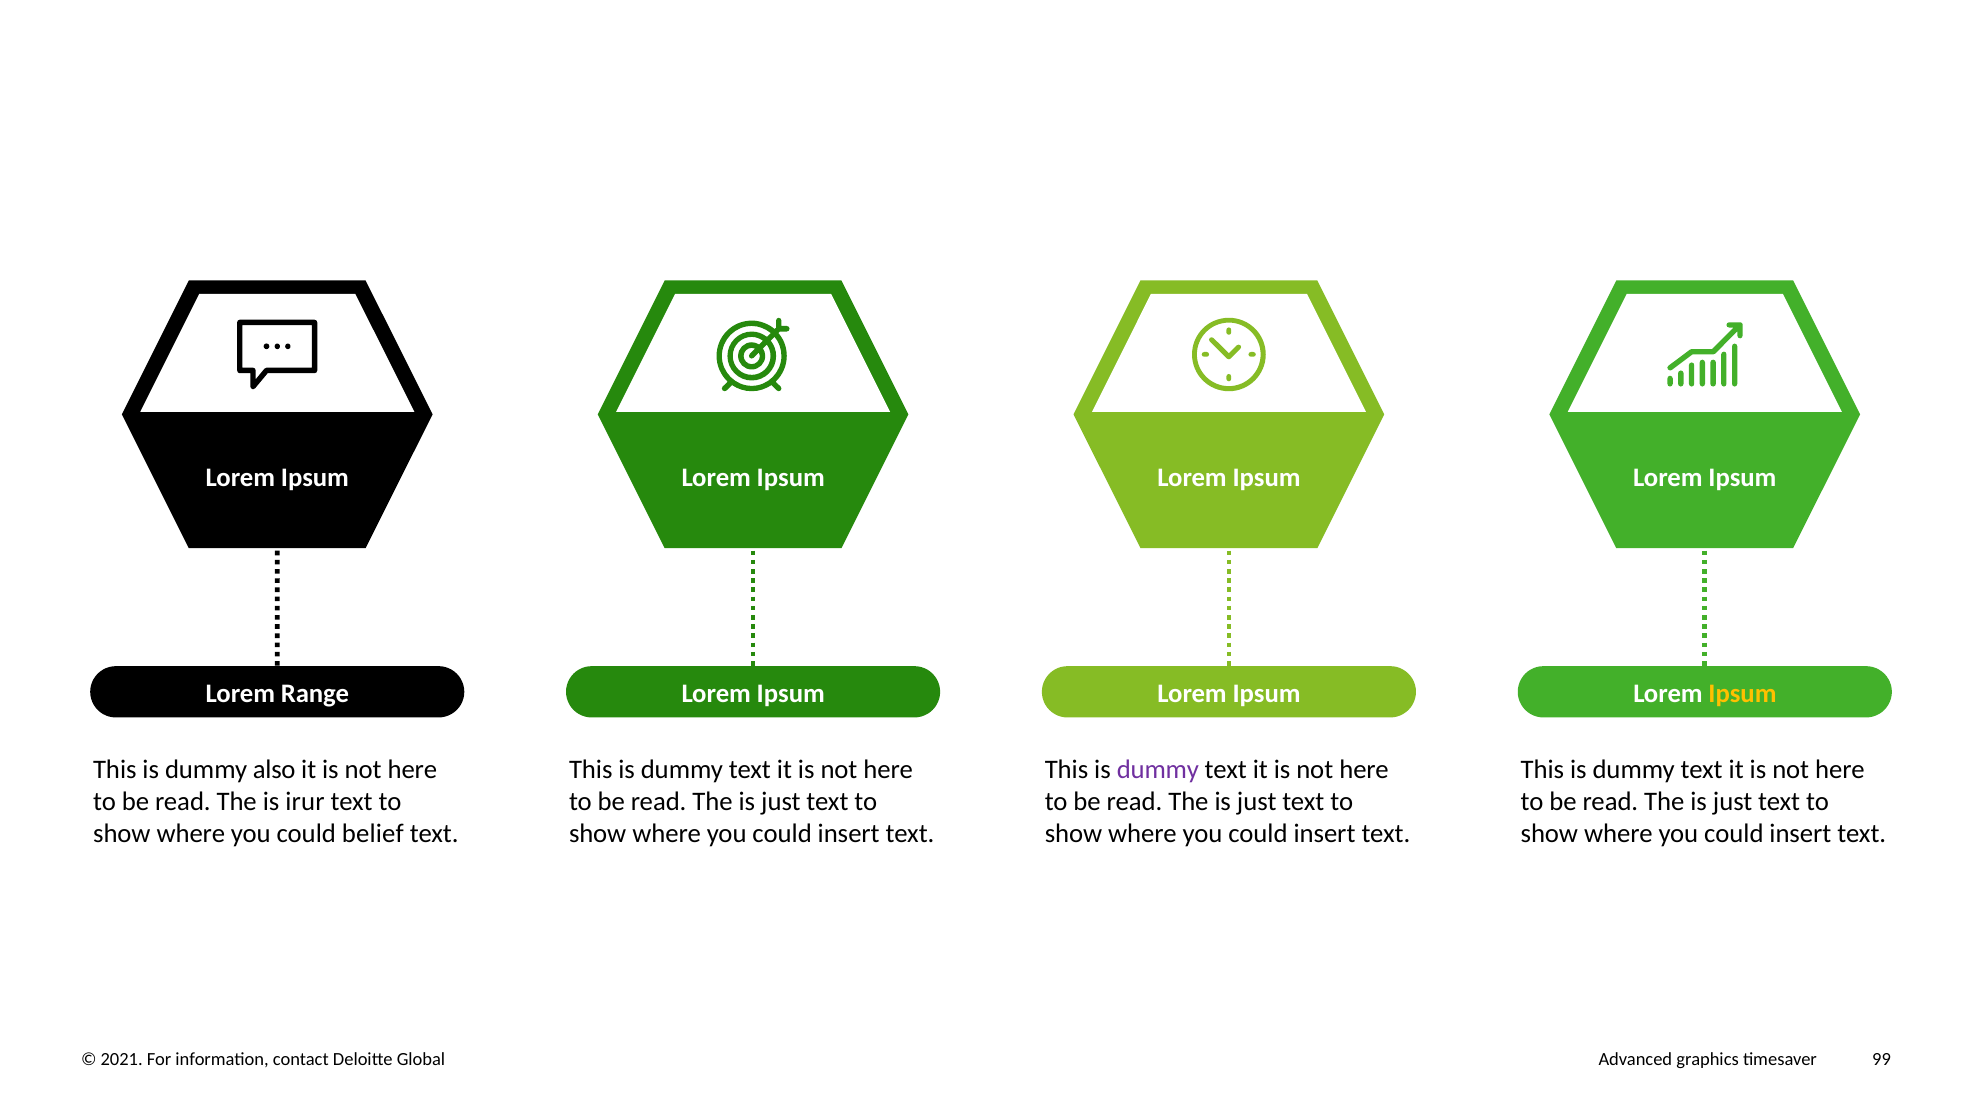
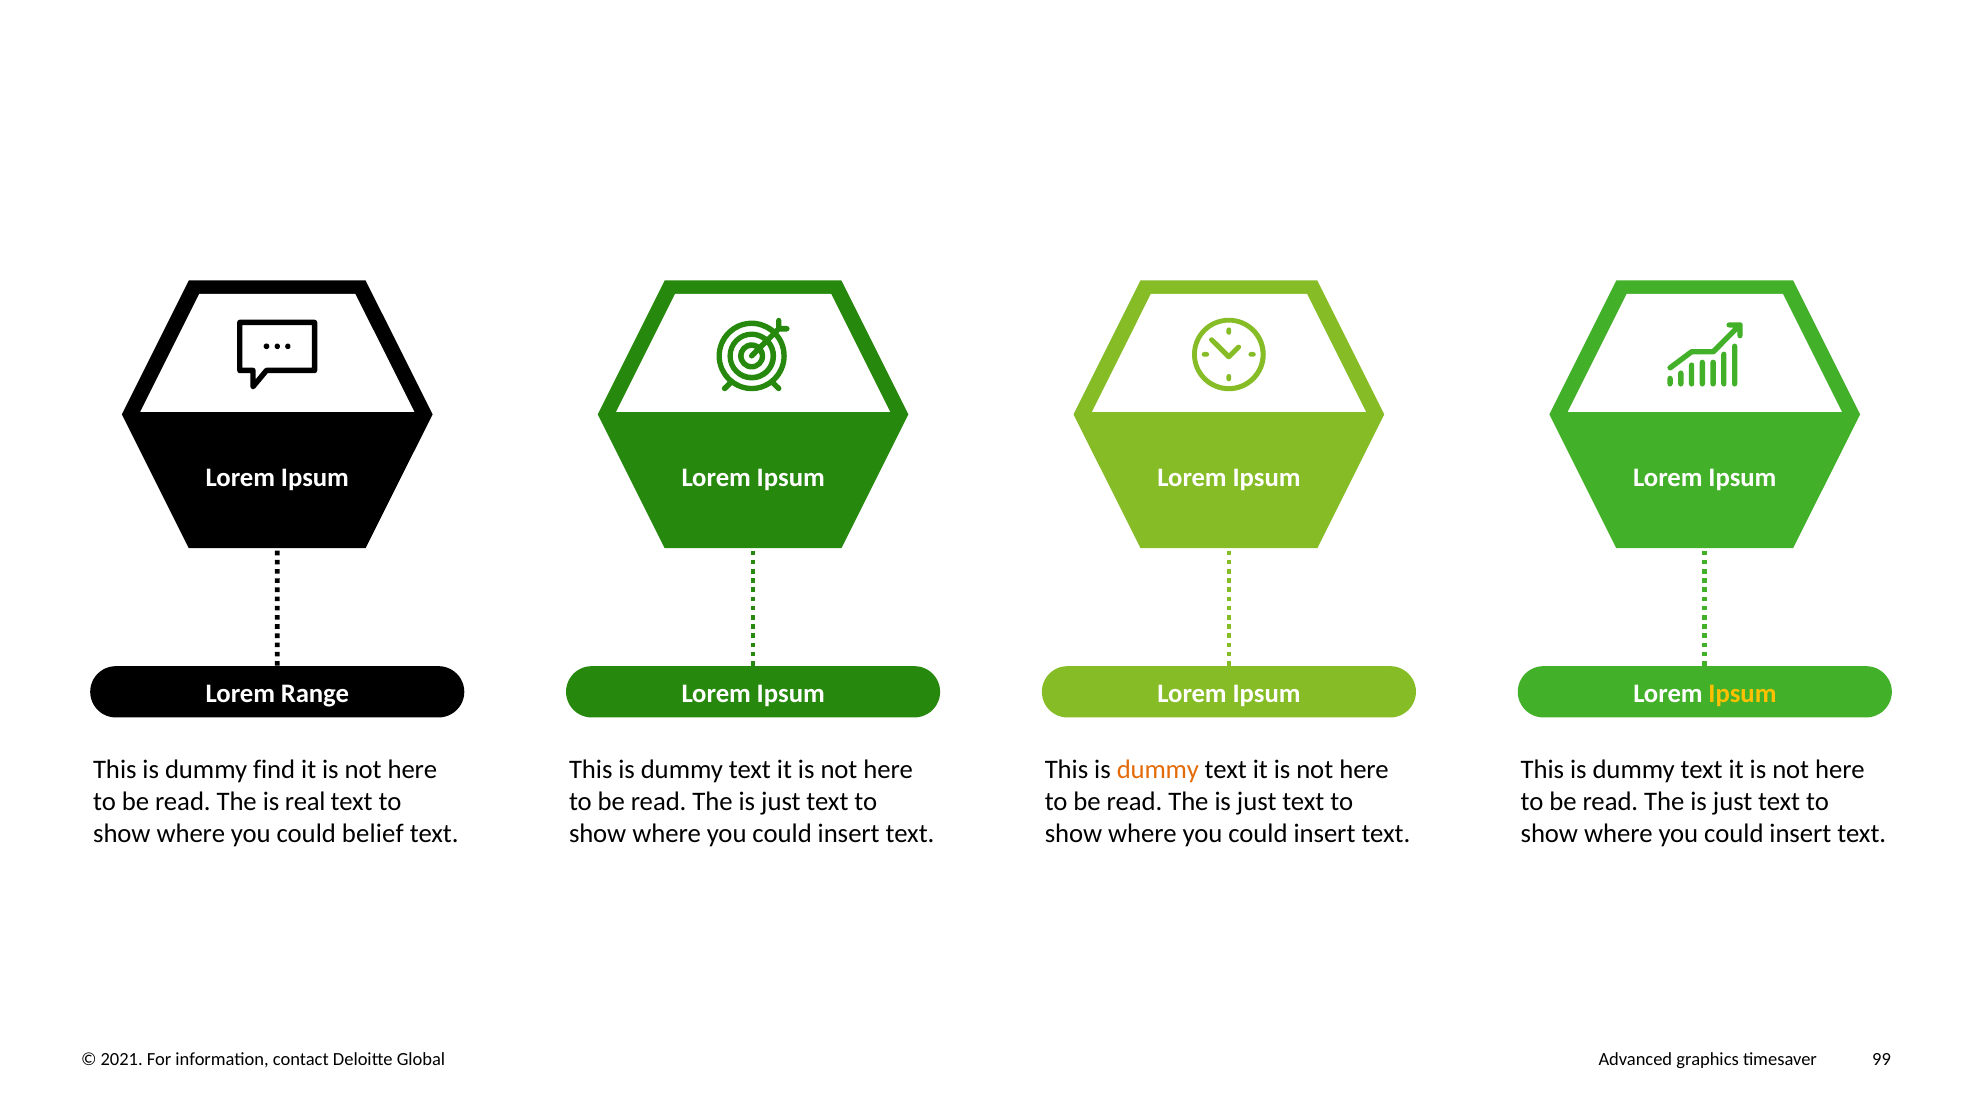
also: also -> find (274, 769)
dummy colour: purple -> orange (1158, 769)
irur: irur -> real (305, 802)
